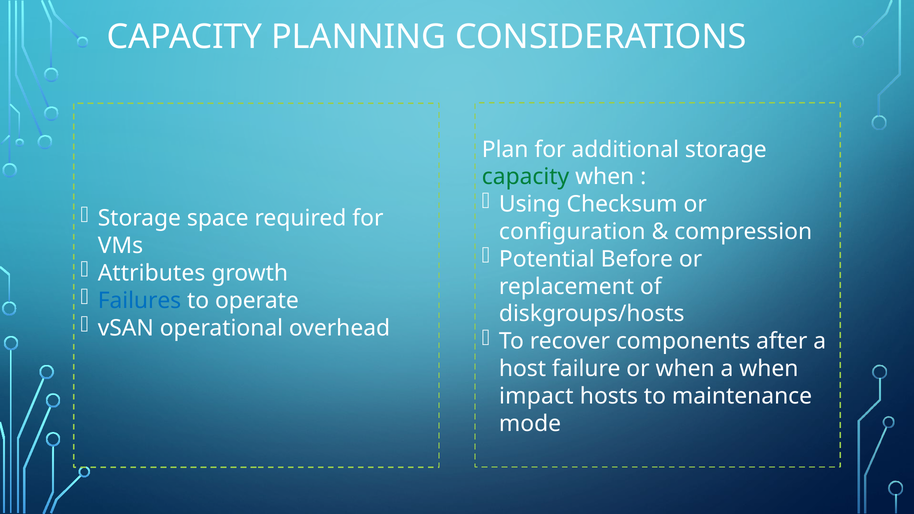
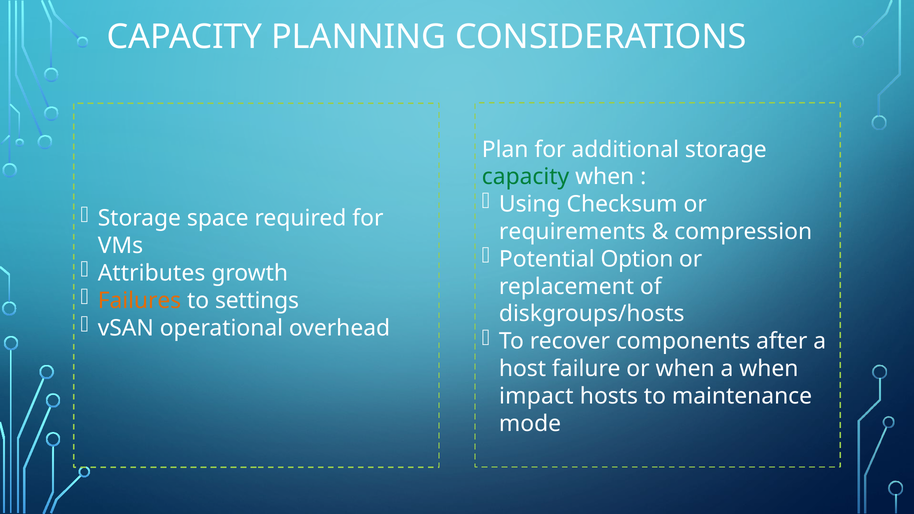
configuration: configuration -> requirements (572, 232)
Before: Before -> Option (637, 259)
Failures colour: blue -> orange (139, 301)
operate: operate -> settings (257, 301)
